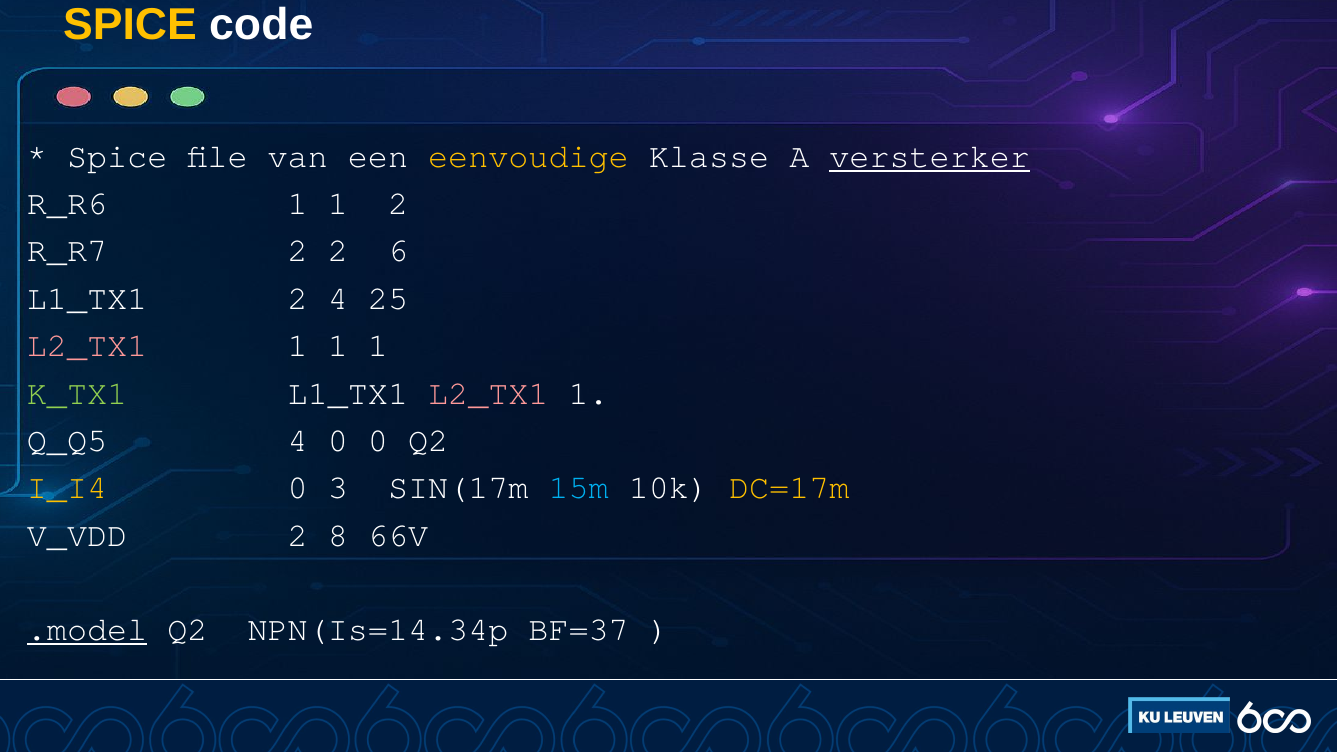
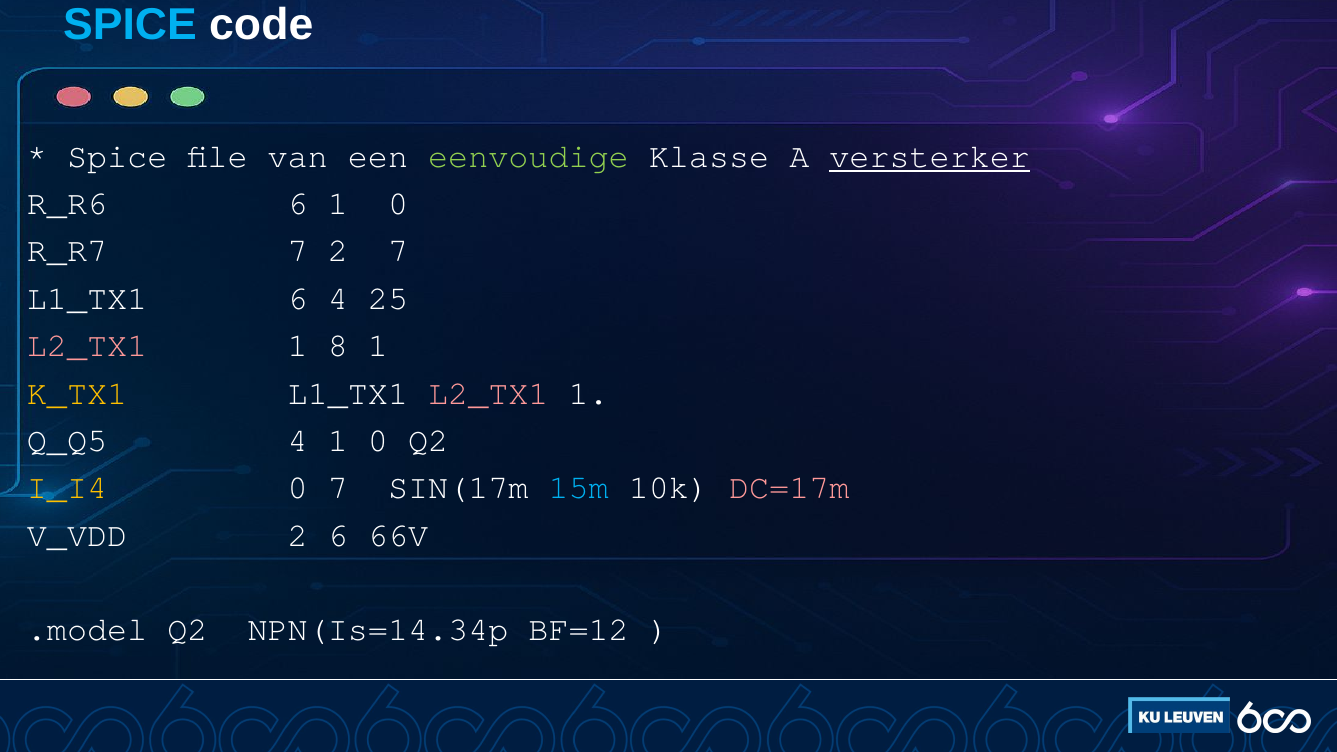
SPICE colour: yellow -> light blue (130, 24)
eenvoudige colour: yellow -> light green (528, 156)
R_R6 1: 1 -> 6 (298, 204)
2: 2 -> 0 (398, 204)
R_R7 2: 2 -> 7 (298, 251)
2 6: 6 -> 7 (398, 251)
L1_TX1 2: 2 -> 6 (298, 298)
1: 1 -> 8 (338, 346)
K_TX1 colour: light green -> yellow (77, 393)
4 0: 0 -> 1 (338, 440)
0 3: 3 -> 7 (338, 488)
DC=17m colour: yellow -> pink (789, 488)
2 8: 8 -> 6 (338, 535)
.model underline: present -> none (87, 630)
BF=37: BF=37 -> BF=12 (579, 630)
